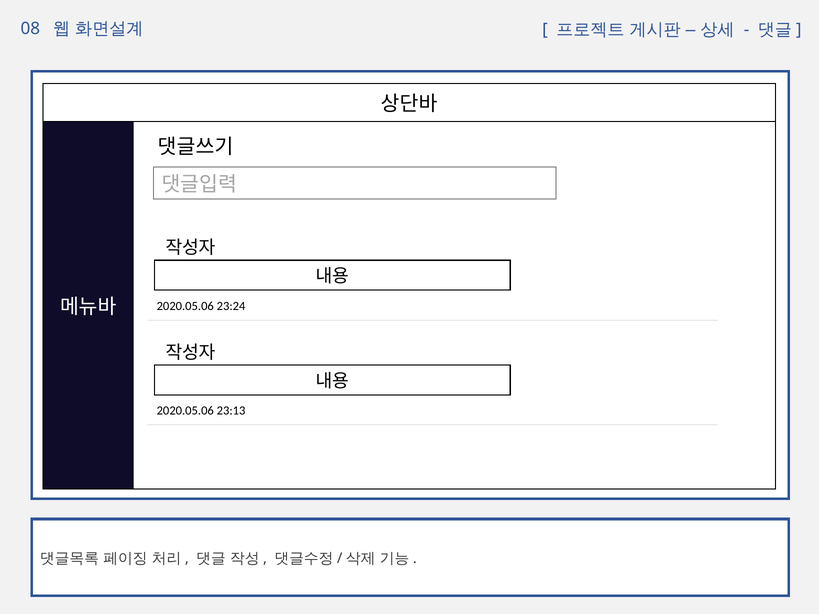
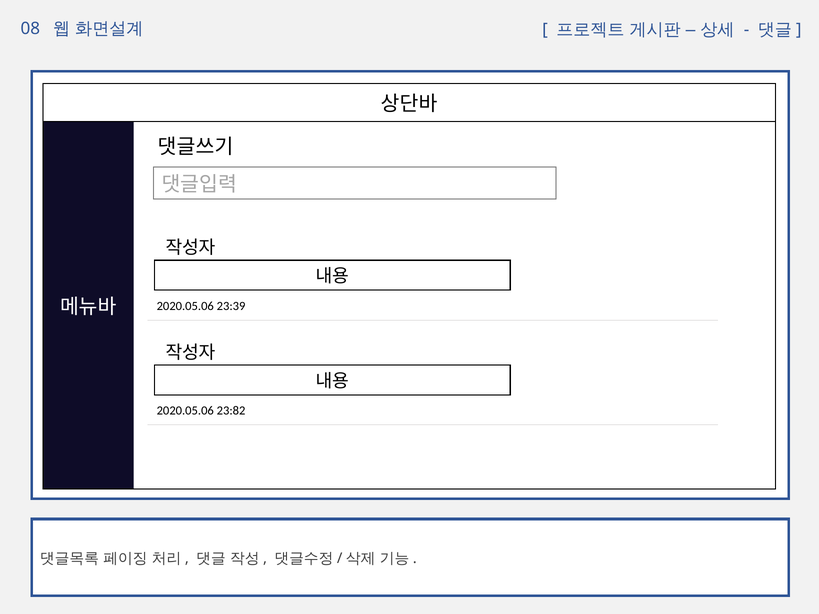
23:24: 23:24 -> 23:39 (231, 306)
23:13: 23:13 -> 23:82 (231, 411)
